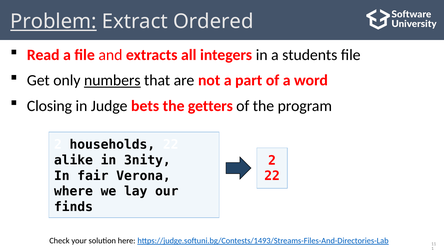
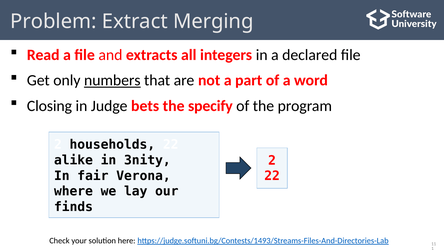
Problem underline: present -> none (53, 22)
Ordered: Ordered -> Merging (213, 22)
students: students -> declared (310, 55)
getters: getters -> specify (210, 106)
